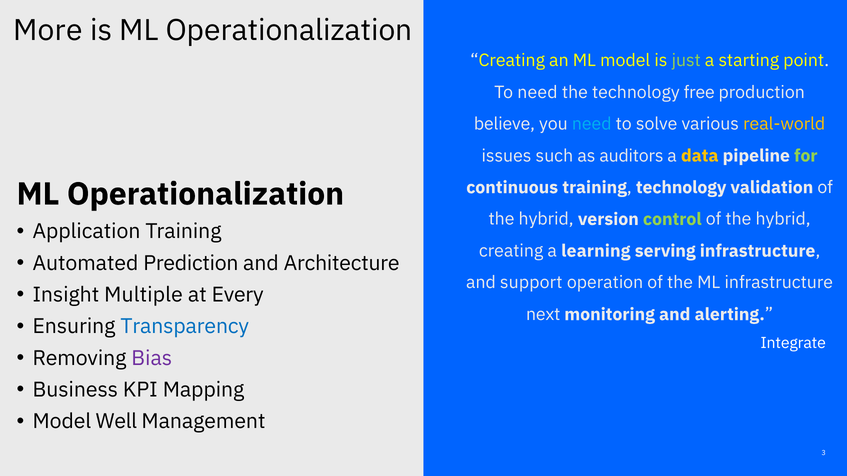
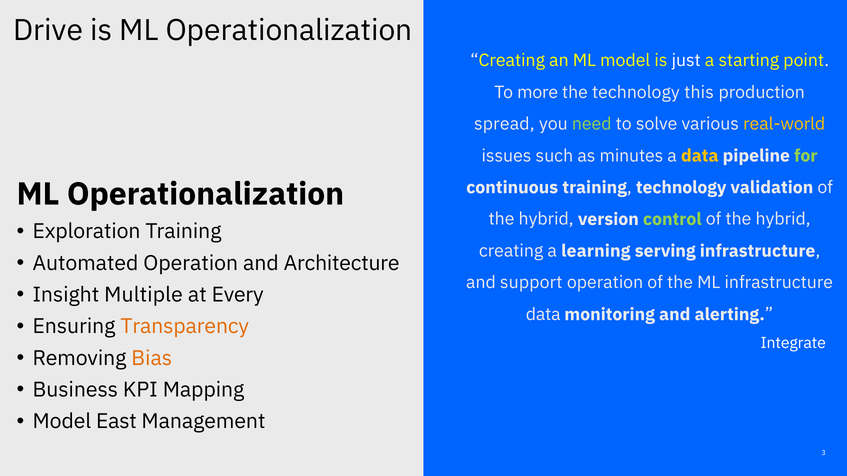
More: More -> Drive (48, 30)
just colour: light green -> white (686, 61)
To need: need -> more (538, 92)
free: free -> this (699, 92)
believe: believe -> spread (504, 124)
need colour: light blue -> light green (592, 124)
auditors: auditors -> minutes (631, 156)
Application: Application -> Exploration (87, 232)
Automated Prediction: Prediction -> Operation (191, 263)
next: next -> data (543, 315)
Transparency colour: blue -> orange (185, 327)
Bias colour: purple -> orange (152, 358)
Well: Well -> East (116, 422)
